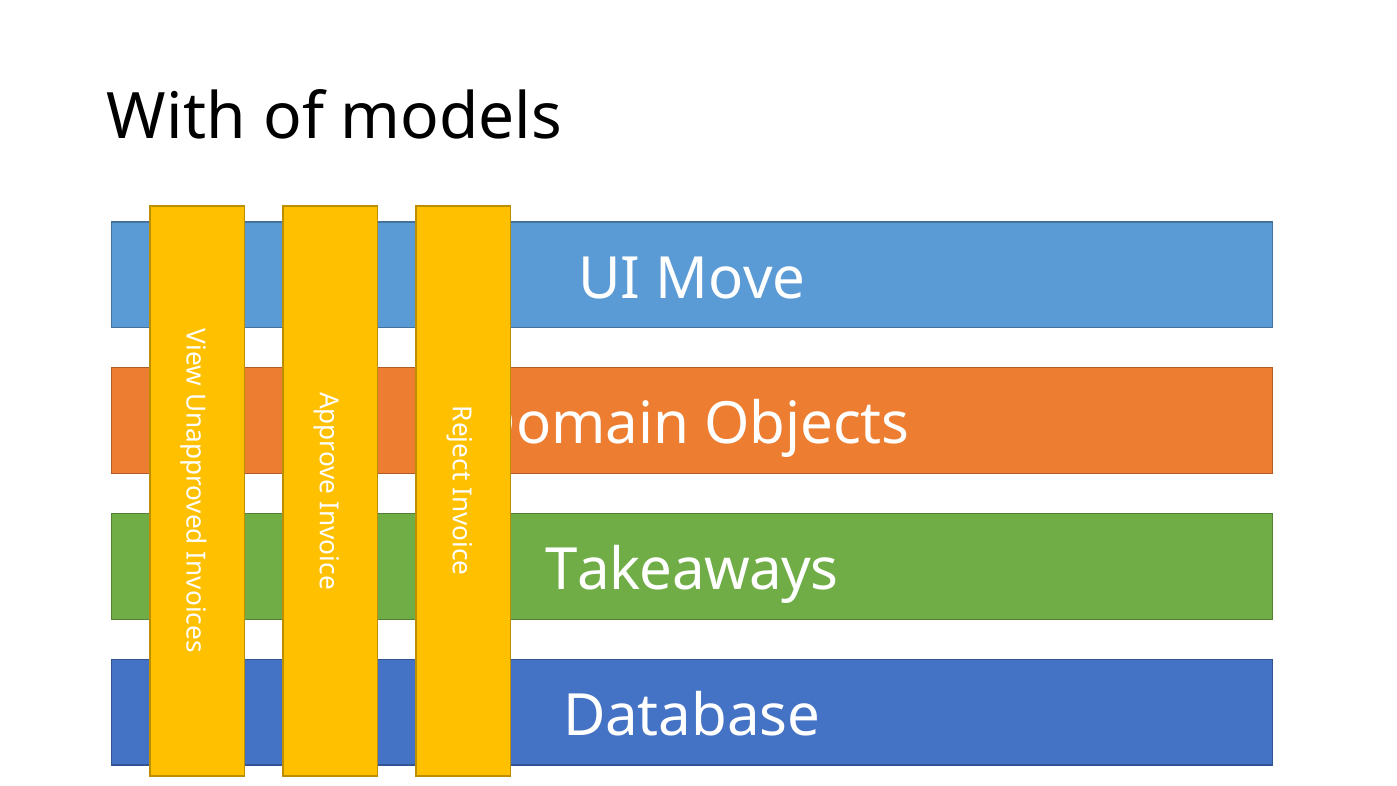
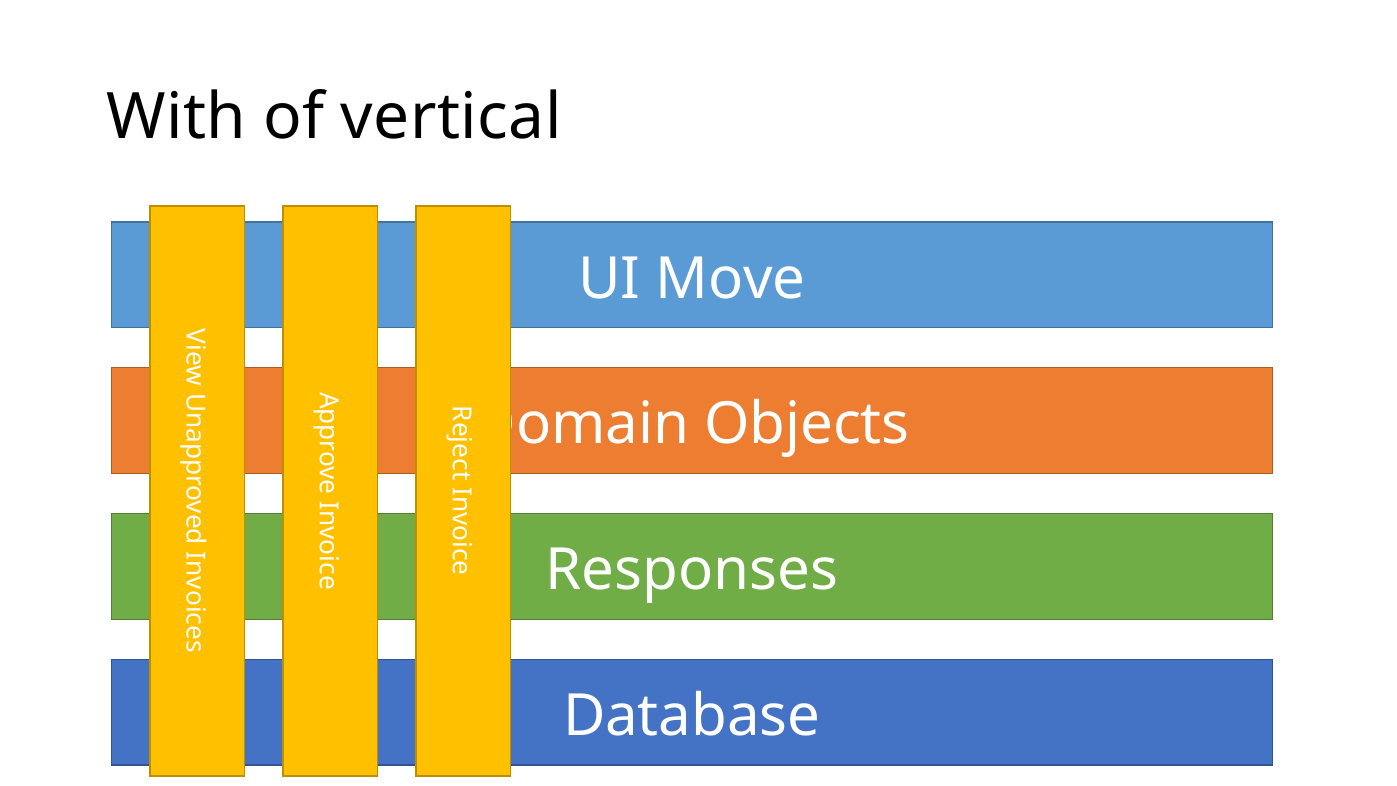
models: models -> vertical (451, 117)
Takeaways: Takeaways -> Responses (692, 570)
